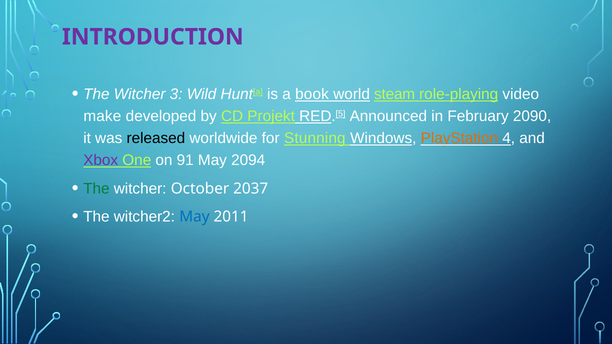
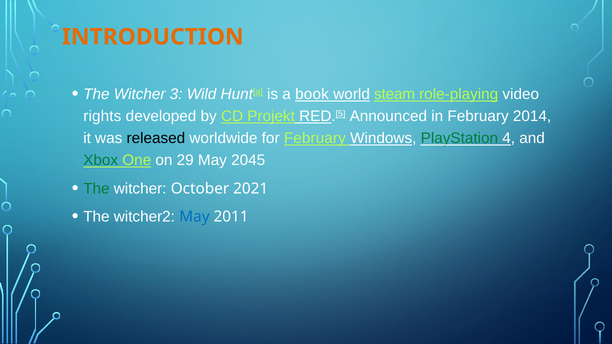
INTRODUCTION colour: purple -> orange (153, 37)
make: make -> rights (102, 116)
2090: 2090 -> 2014 (532, 116)
for Stunning: Stunning -> February (315, 138)
PlayStation colour: orange -> green (459, 138)
Xbox colour: purple -> green (101, 160)
91: 91 -> 29 (185, 160)
2094: 2094 -> 2045 (248, 160)
2037: 2037 -> 2021 (251, 189)
